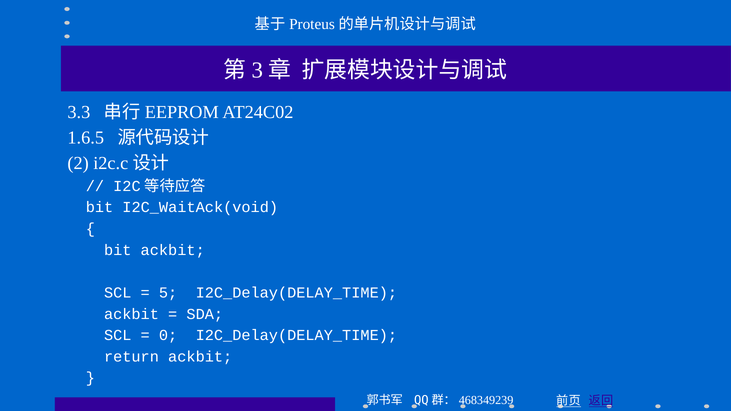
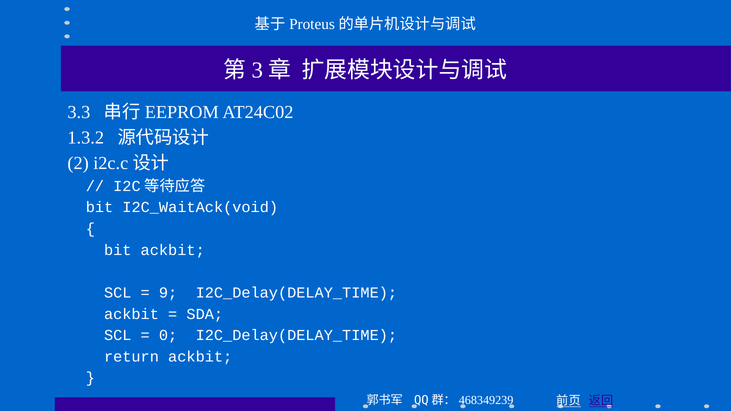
1.6.5: 1.6.5 -> 1.3.2 (86, 138)
5: 5 -> 9 (168, 293)
